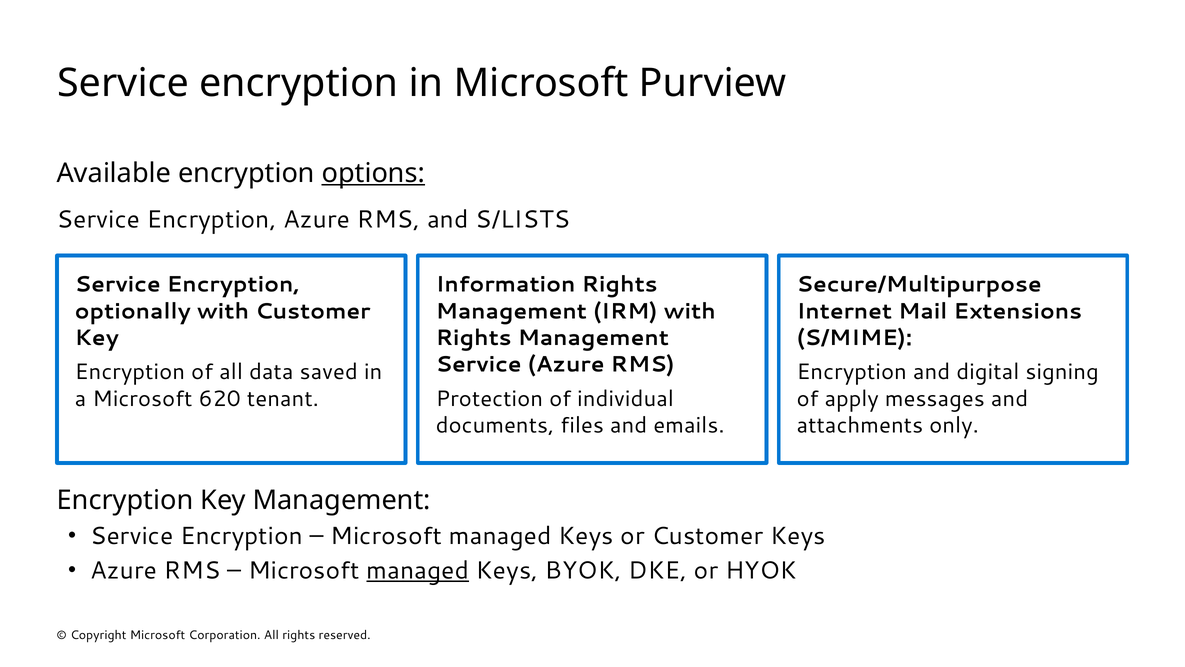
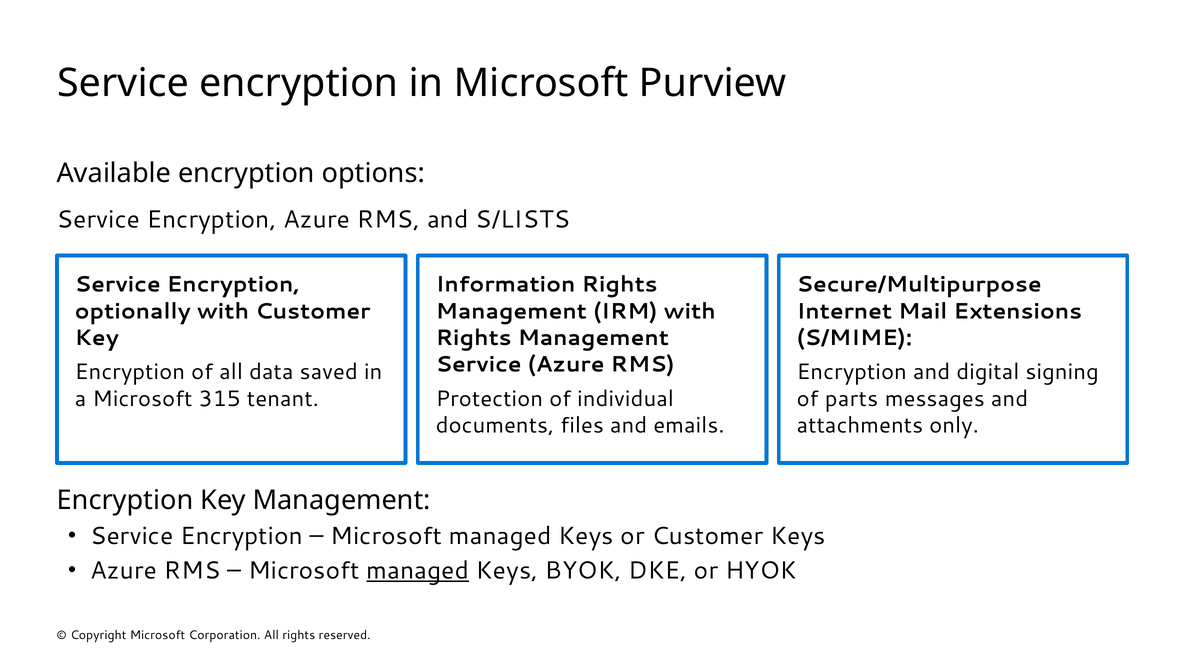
options underline: present -> none (373, 173)
620: 620 -> 315 (220, 398)
apply: apply -> parts (852, 398)
